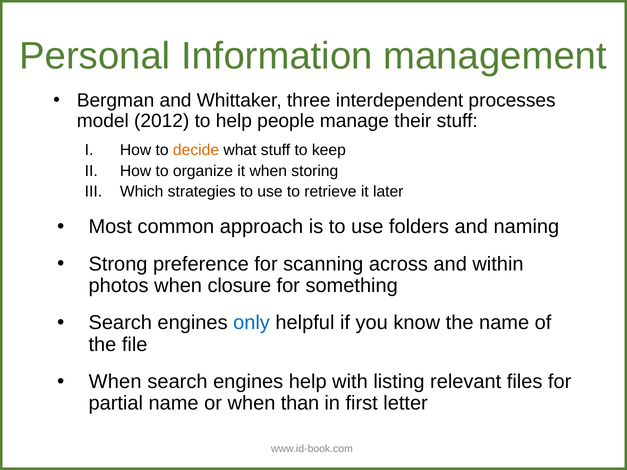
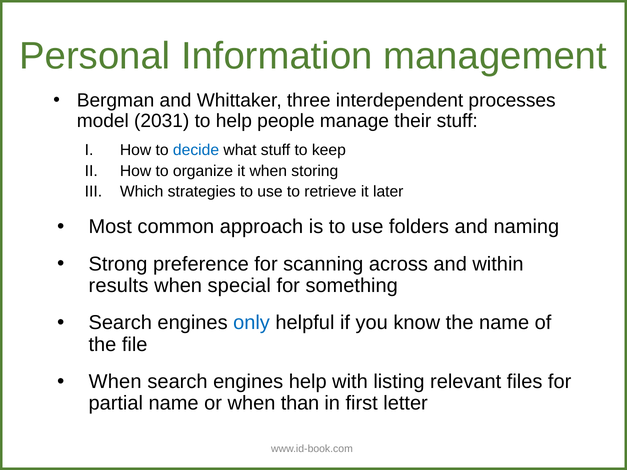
2012: 2012 -> 2031 (162, 121)
decide colour: orange -> blue (196, 150)
photos: photos -> results (119, 286)
closure: closure -> special (239, 286)
